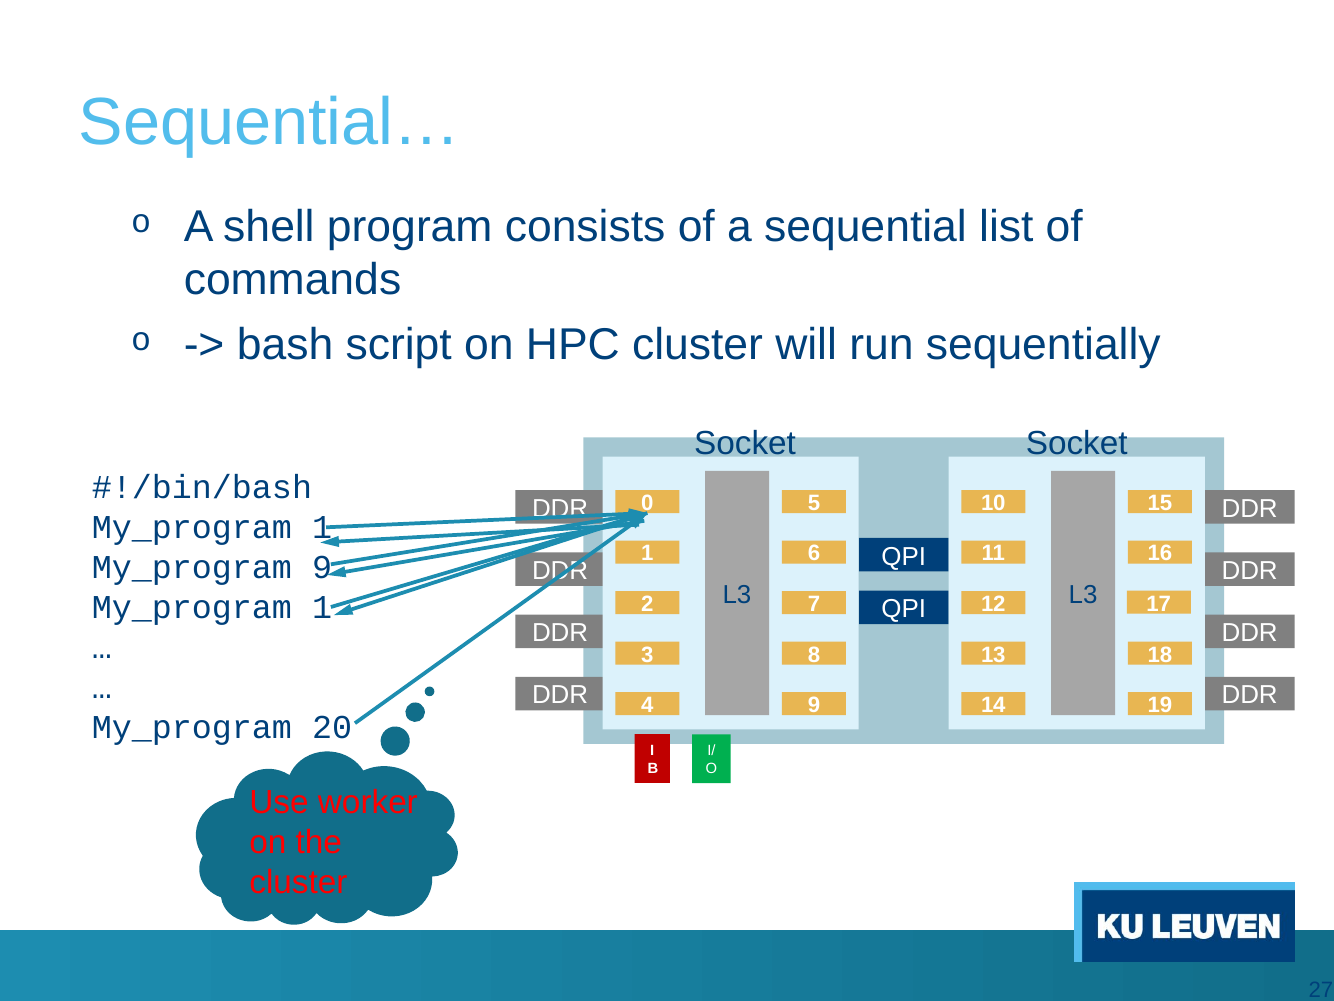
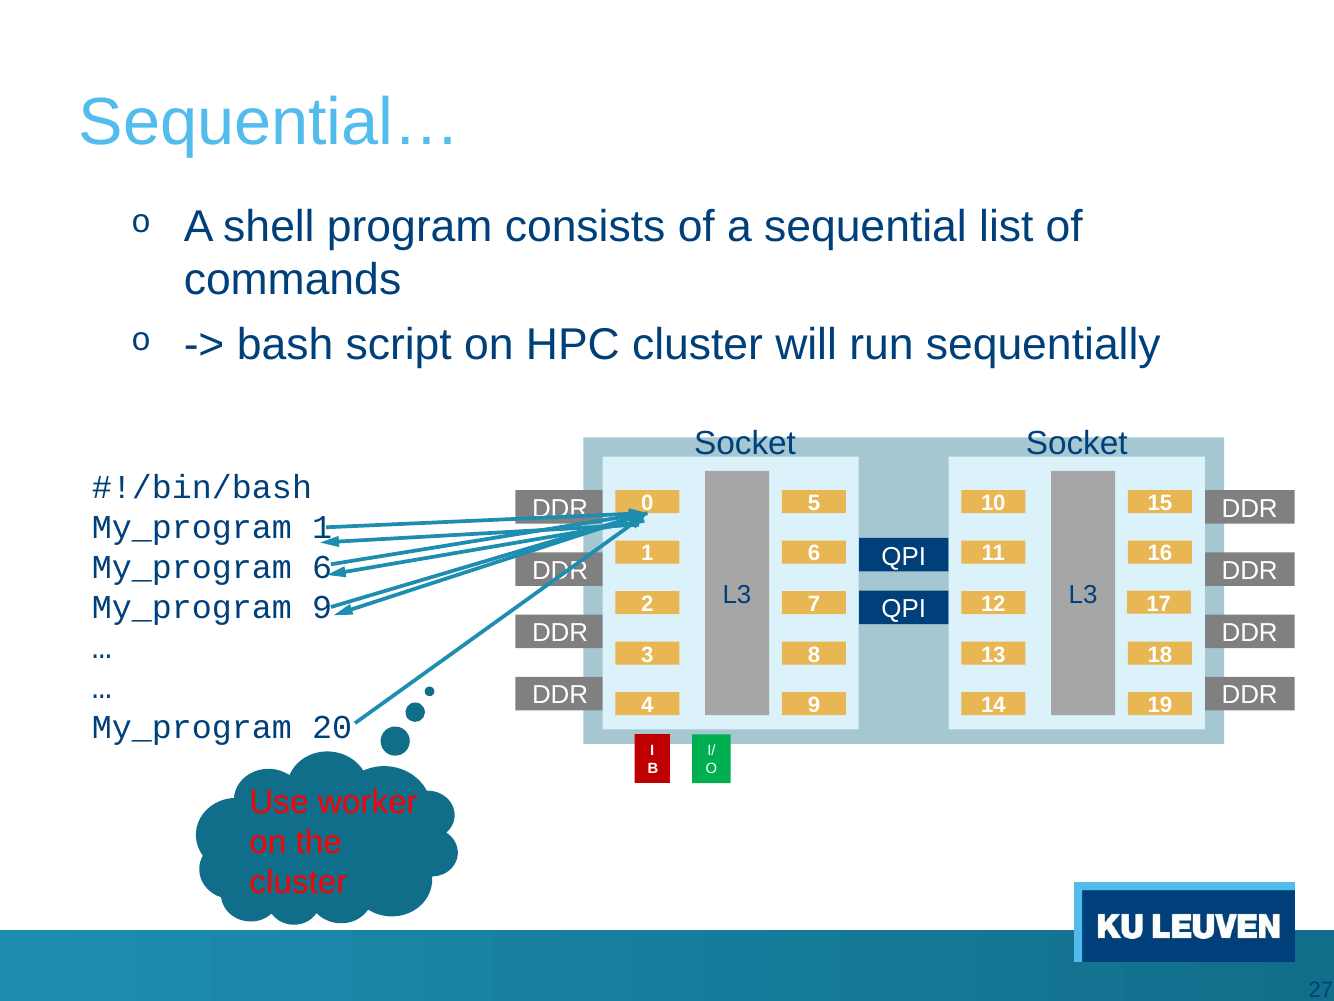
My_program 9: 9 -> 6 (322, 567)
1: 1 -> 9 (322, 607)
